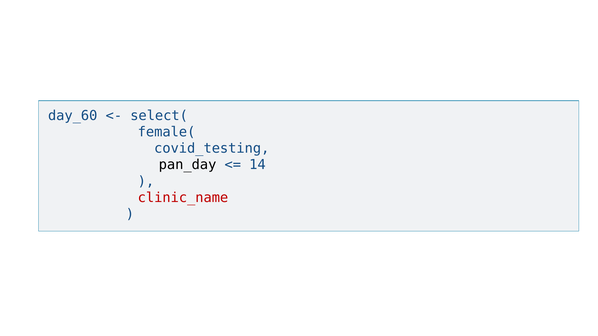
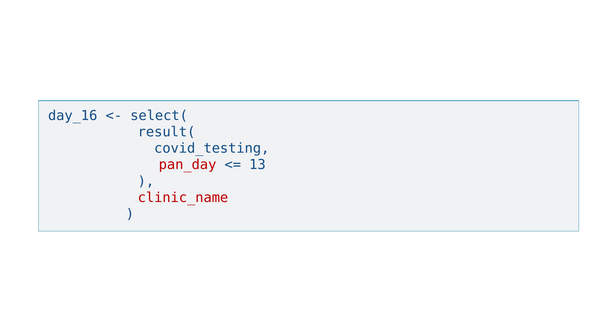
day_60: day_60 -> day_16 (73, 116)
female(: female( -> result( (167, 132)
pan_day colour: black -> red (188, 165)
14: 14 -> 13 (257, 165)
